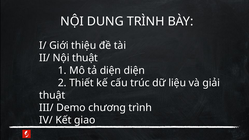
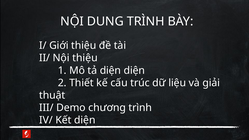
Nội thuật: thuật -> thiệu (85, 58)
Kết giao: giao -> diện (85, 120)
